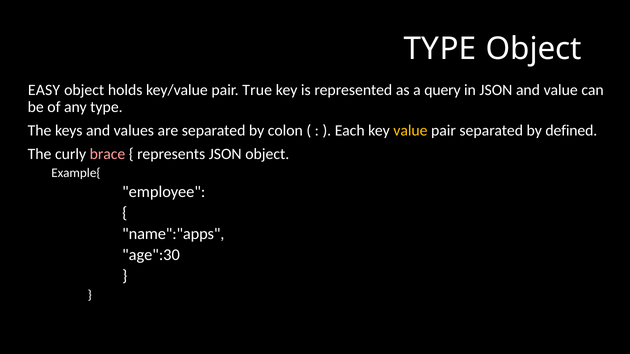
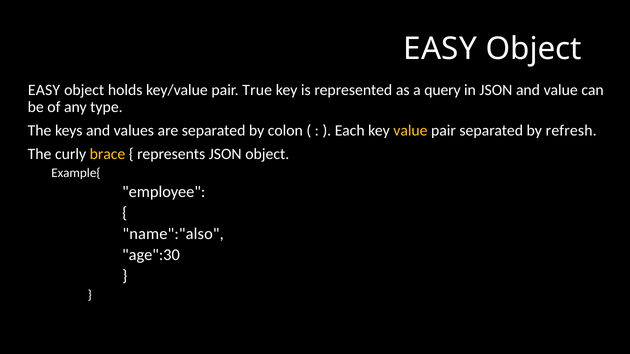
TYPE: TYPE -> EASY (440, 49)
defined: defined -> refresh (571, 131)
brace colour: pink -> yellow (107, 154)
name":"apps: name":"apps -> name":"also (173, 234)
